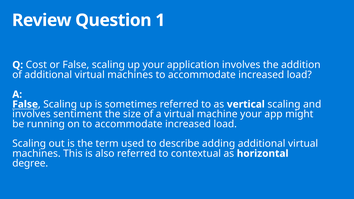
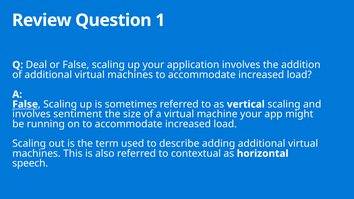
Cost: Cost -> Deal (36, 65)
degree: degree -> speech (30, 163)
